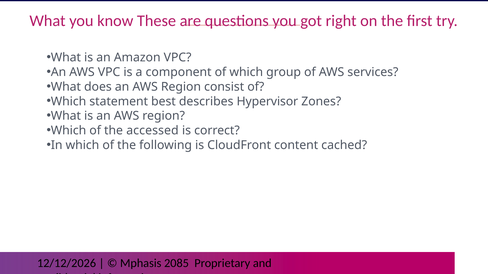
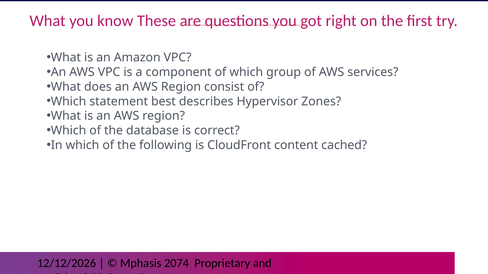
accessed: accessed -> database (153, 131)
2085: 2085 -> 2074 (177, 264)
